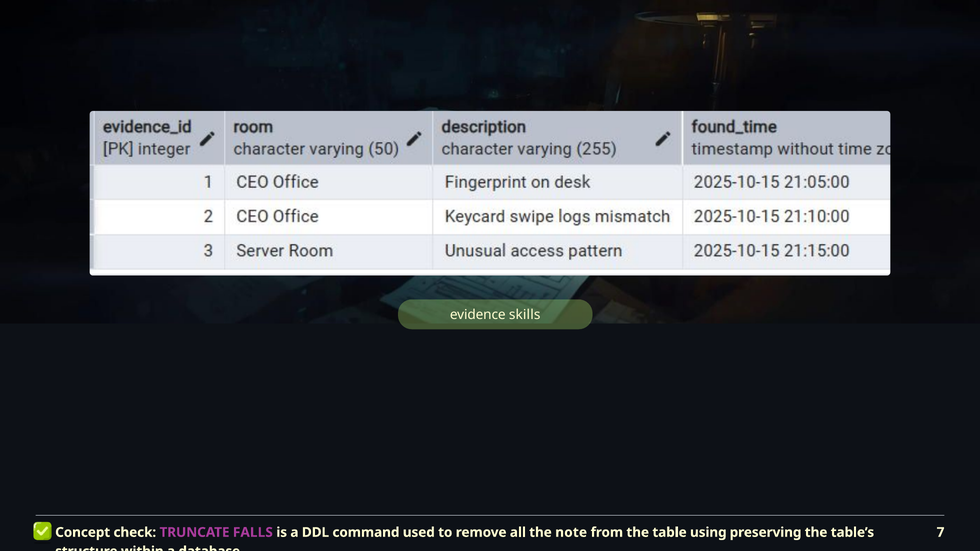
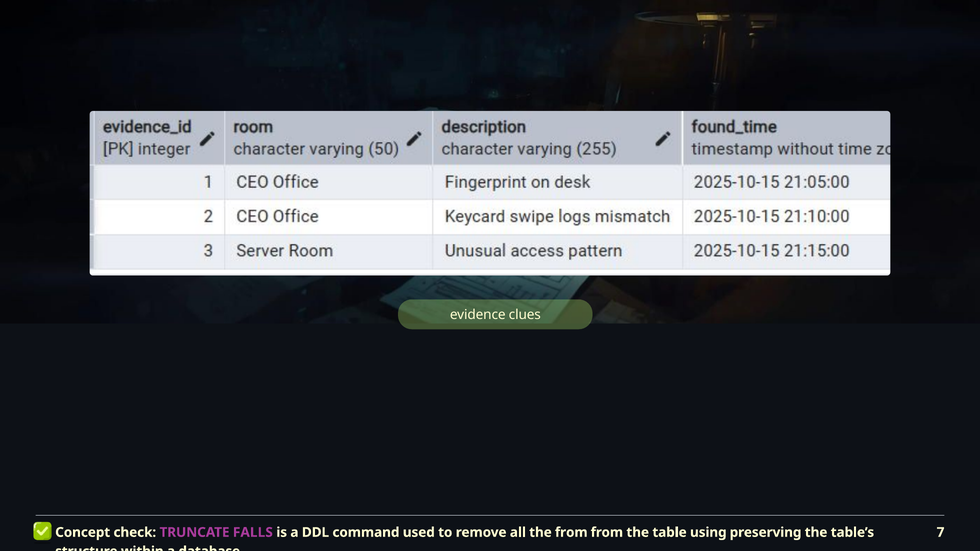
skills: skills -> clues (525, 315)
the note: note -> from (571, 533)
